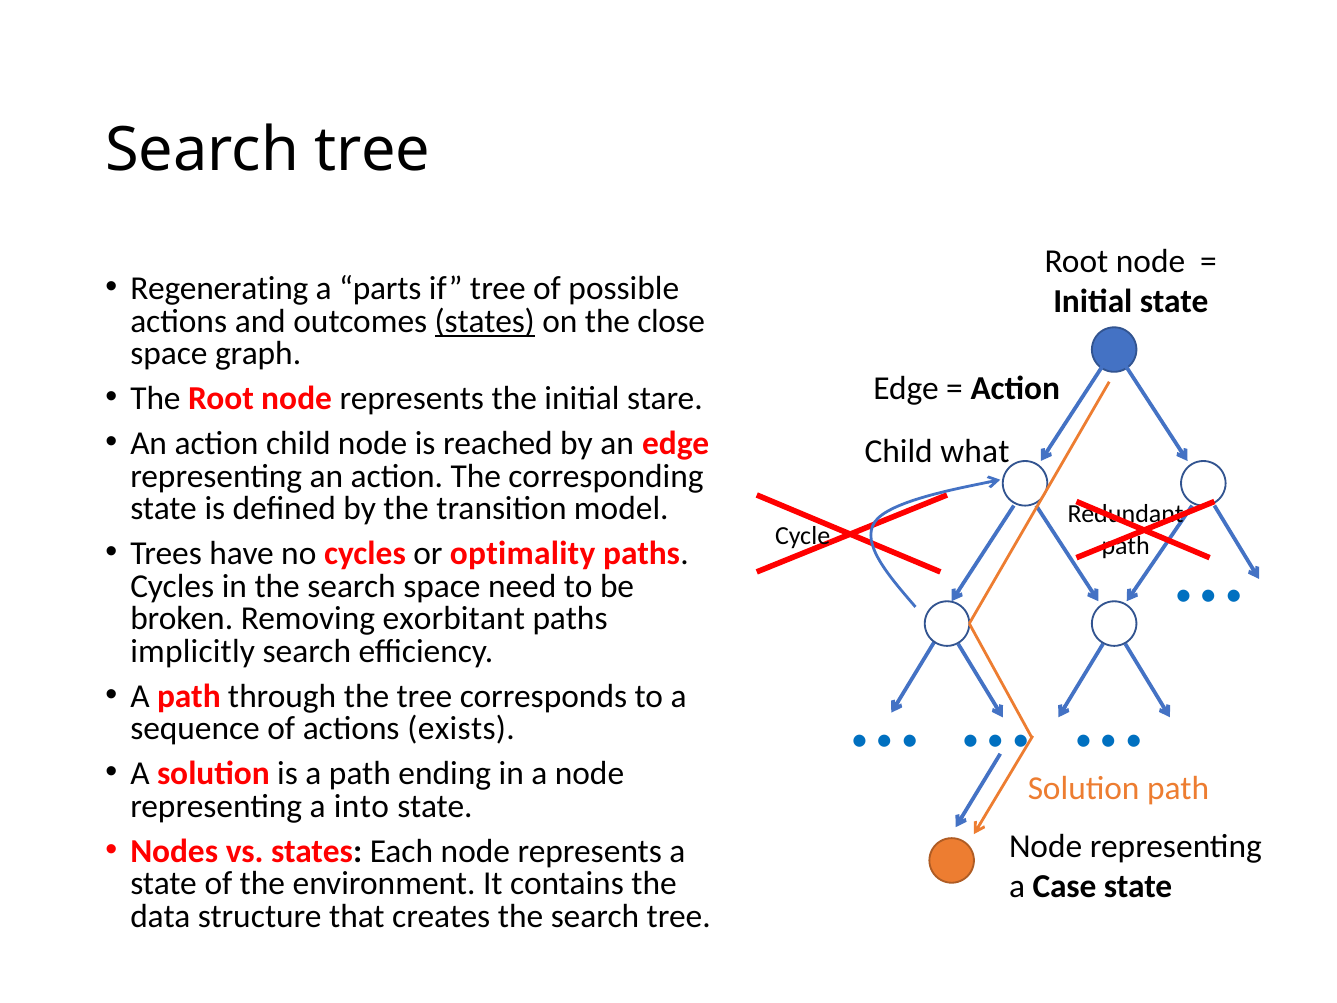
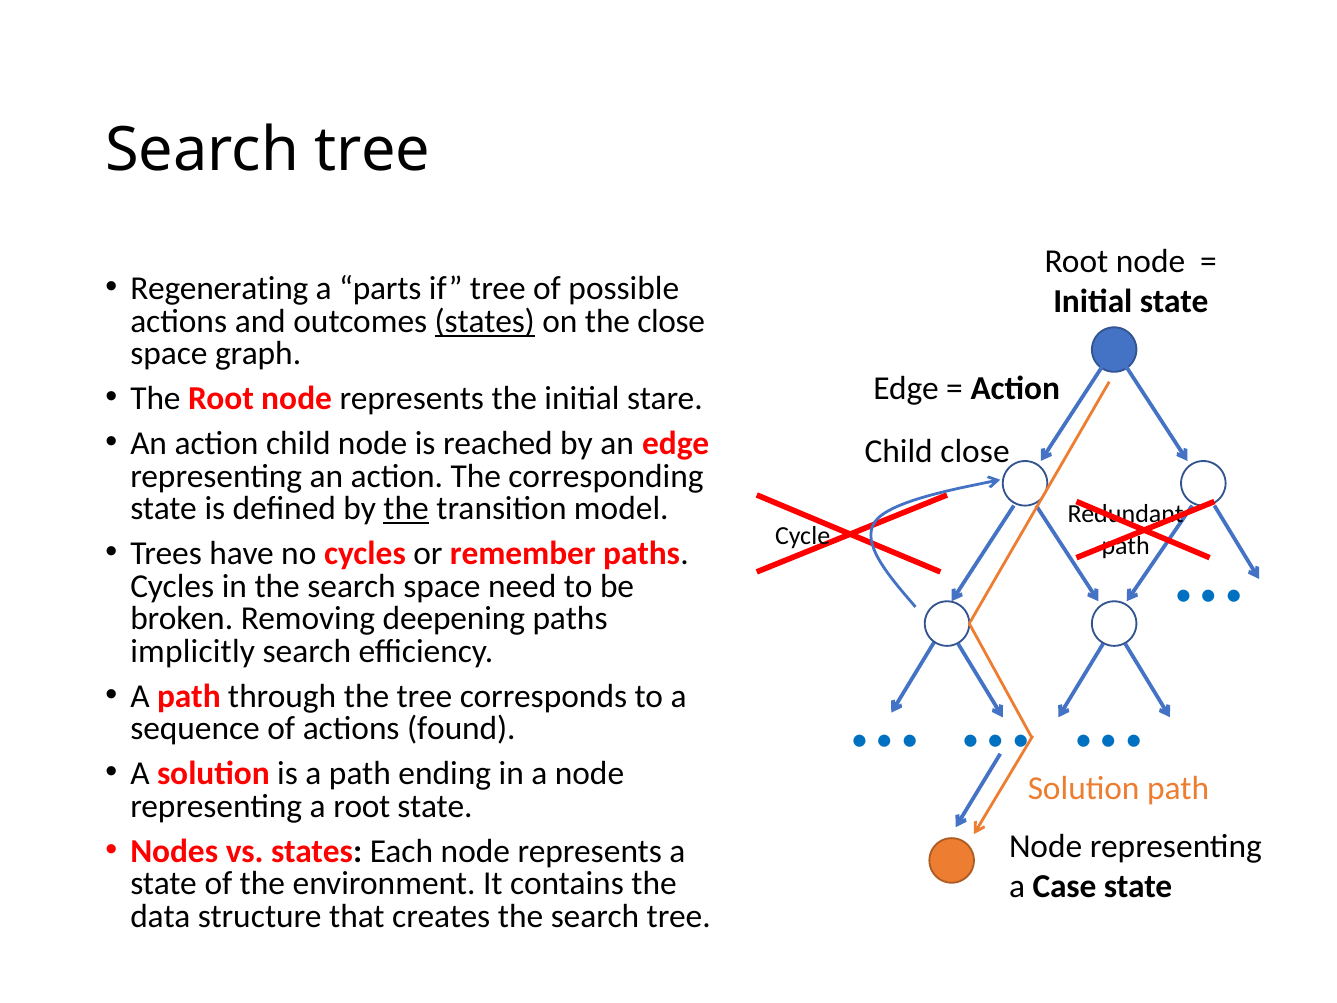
Child what: what -> close (975, 451)
the underline: none -> present (406, 509)
optimality: optimality -> remember (523, 554)
exorbitant: exorbitant -> deepening (454, 618)
exists: exists -> found (461, 728)
a into: into -> root (362, 806)
